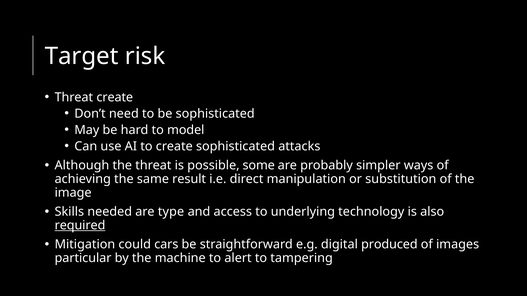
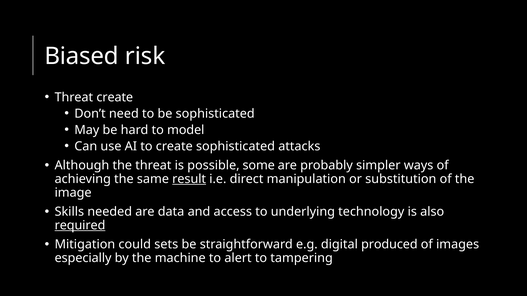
Target: Target -> Biased (82, 56)
result underline: none -> present (189, 179)
type: type -> data (171, 212)
cars: cars -> sets (166, 245)
particular: particular -> especially (83, 258)
